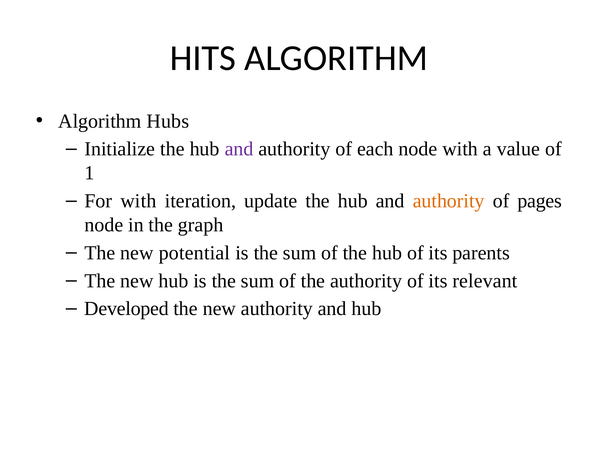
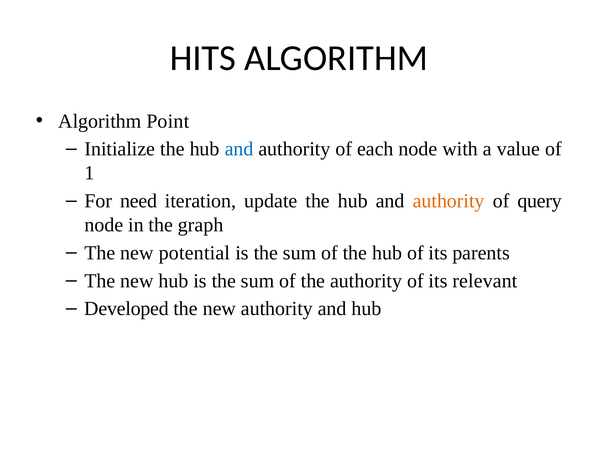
Hubs: Hubs -> Point (168, 121)
and colour: purple -> blue (239, 149)
For with: with -> need (139, 201)
pages: pages -> query (540, 201)
